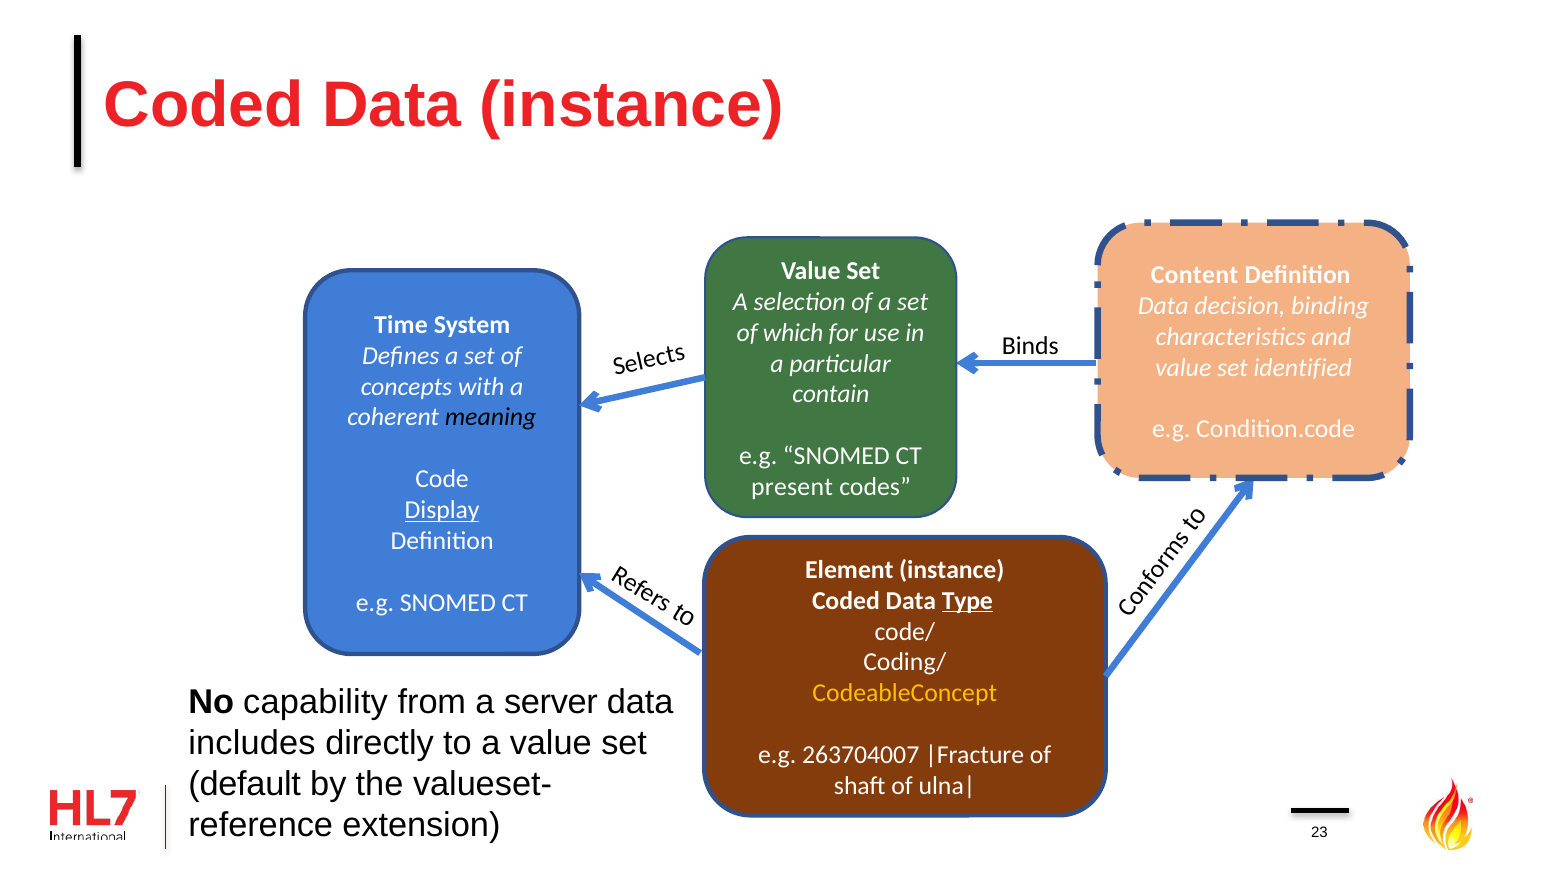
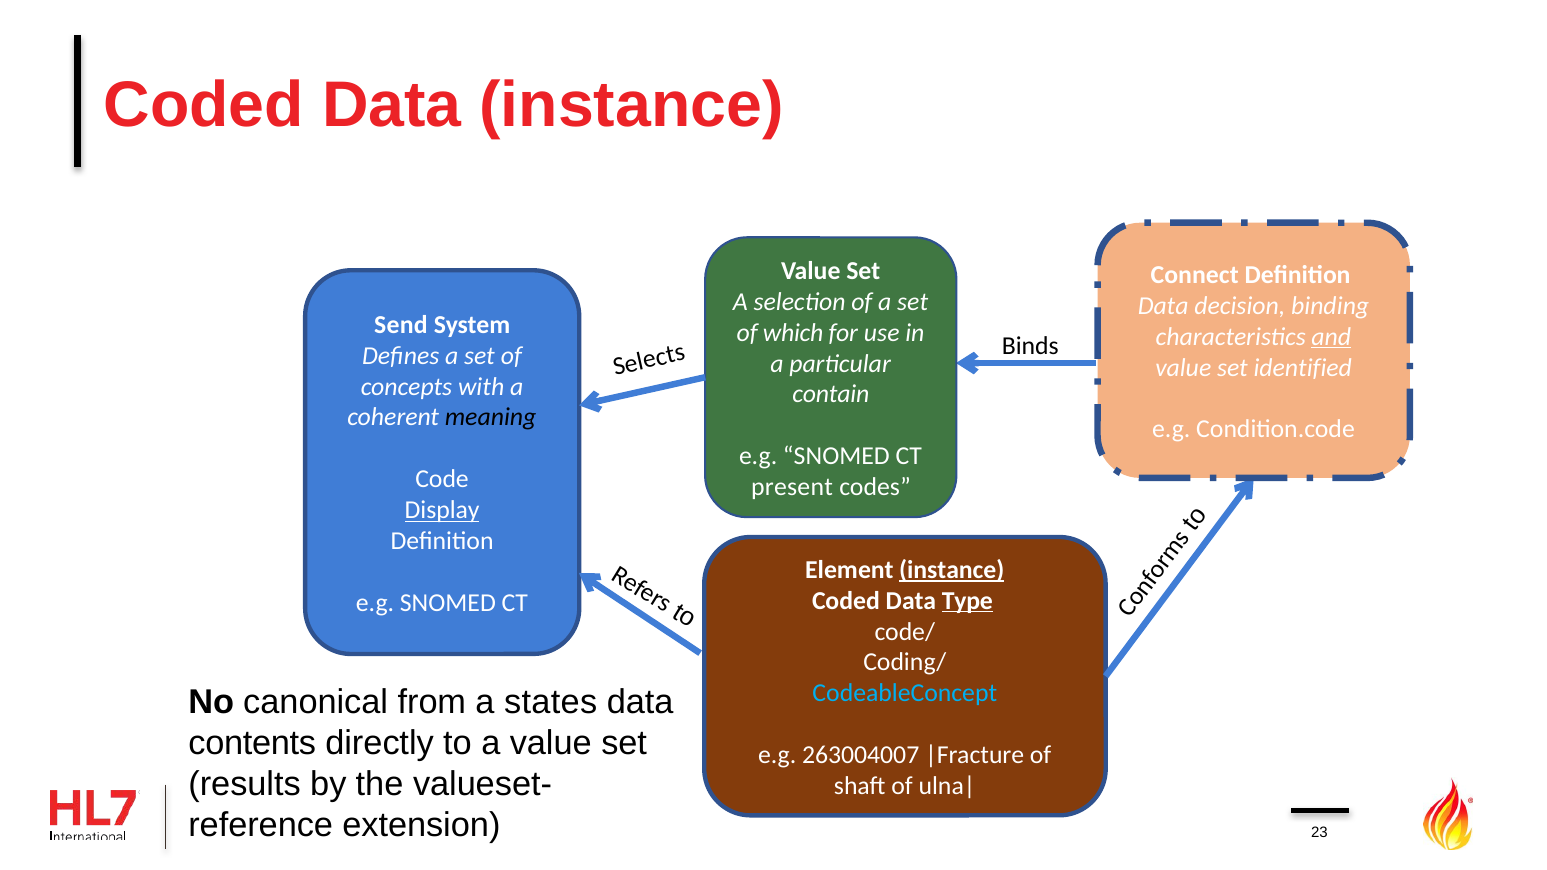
Content: Content -> Connect (1195, 275)
Time: Time -> Send (401, 325)
and underline: none -> present (1331, 337)
instance underline: none -> present (952, 570)
CodeableConcept colour: yellow -> light blue (905, 694)
capability: capability -> canonical (316, 702)
server: server -> states (551, 702)
includes: includes -> contents (252, 743)
263704007: 263704007 -> 263004007 (861, 755)
default: default -> results (245, 785)
